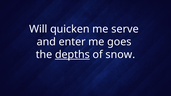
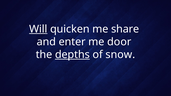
Will underline: none -> present (38, 29)
serve: serve -> share (125, 29)
goes: goes -> door (119, 42)
